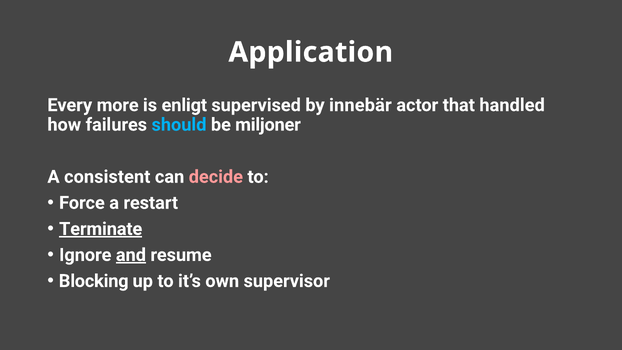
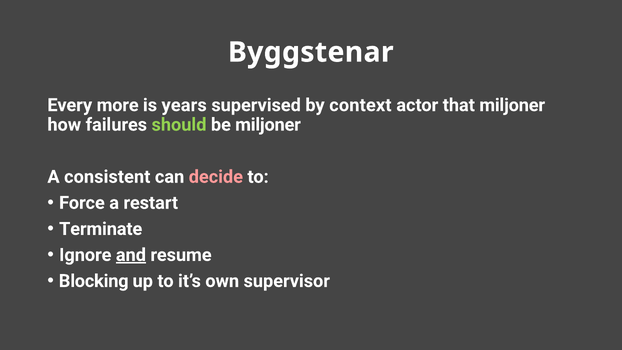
Application: Application -> Byggstenar (311, 52)
enligt: enligt -> years (184, 105)
innebär: innebär -> context (360, 105)
that handled: handled -> miljoner (512, 105)
should colour: light blue -> light green (179, 125)
Terminate underline: present -> none (101, 229)
